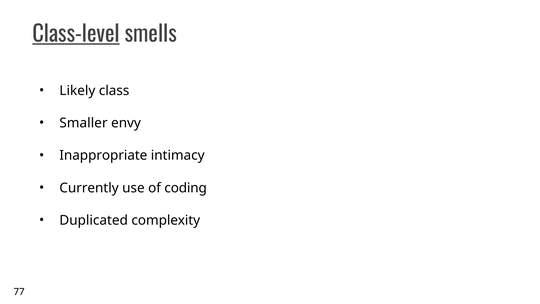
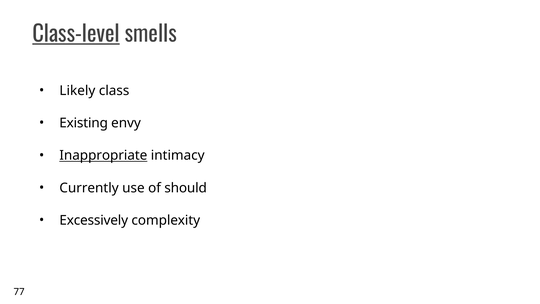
Smaller: Smaller -> Existing (84, 123)
Inappropriate underline: none -> present (103, 155)
coding: coding -> should (186, 188)
Duplicated: Duplicated -> Excessively (94, 220)
